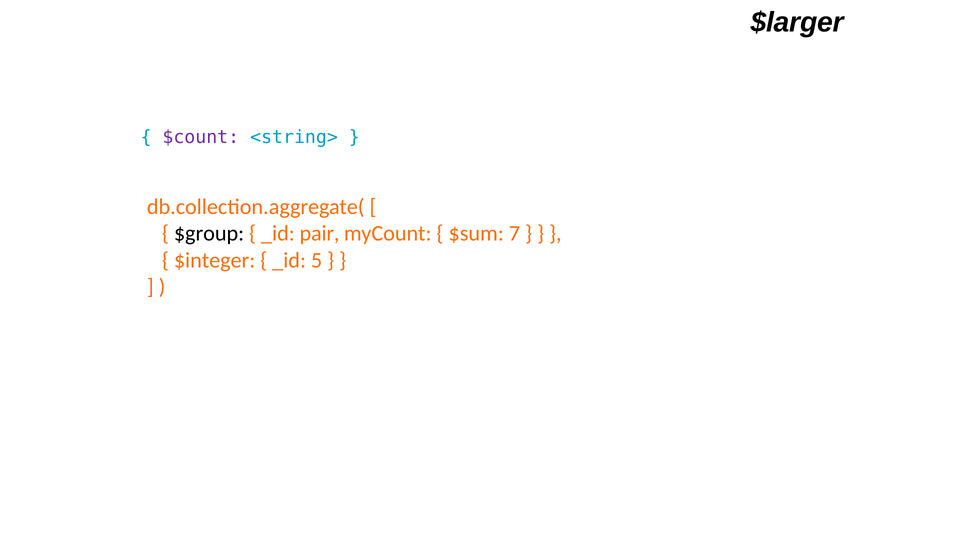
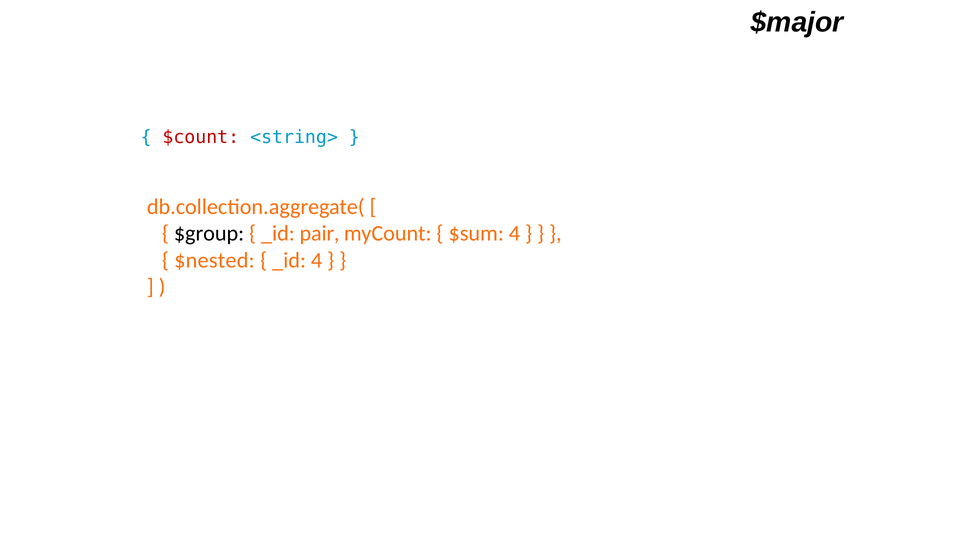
$larger: $larger -> $major (797, 23)
$count colour: purple -> red (201, 137)
$sum 7: 7 -> 4 (515, 234)
$integer: $integer -> $nested (214, 260)
_id 5: 5 -> 4 (317, 260)
